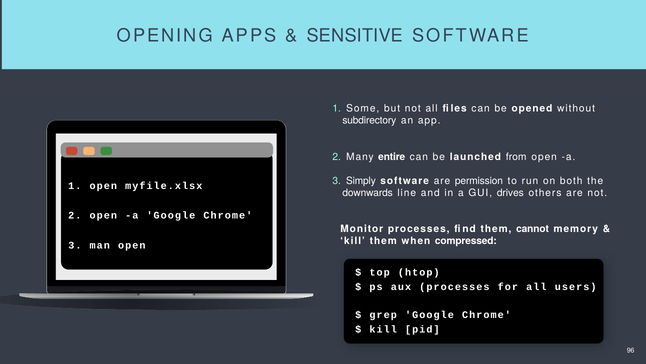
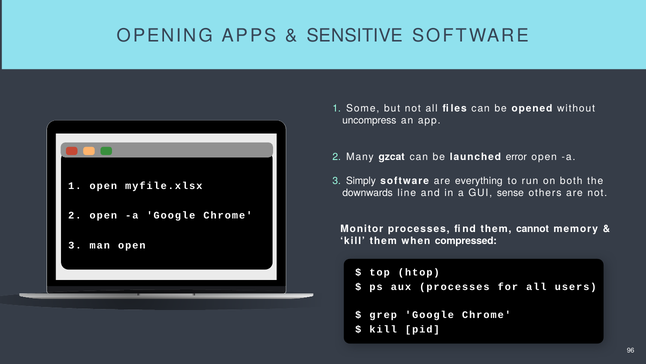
subdirectory: subdirectory -> uncompress (369, 120)
entire: entire -> gzcat (392, 157)
from: from -> error (516, 157)
permission: permission -> everything (479, 181)
drives: drives -> sense (510, 193)
